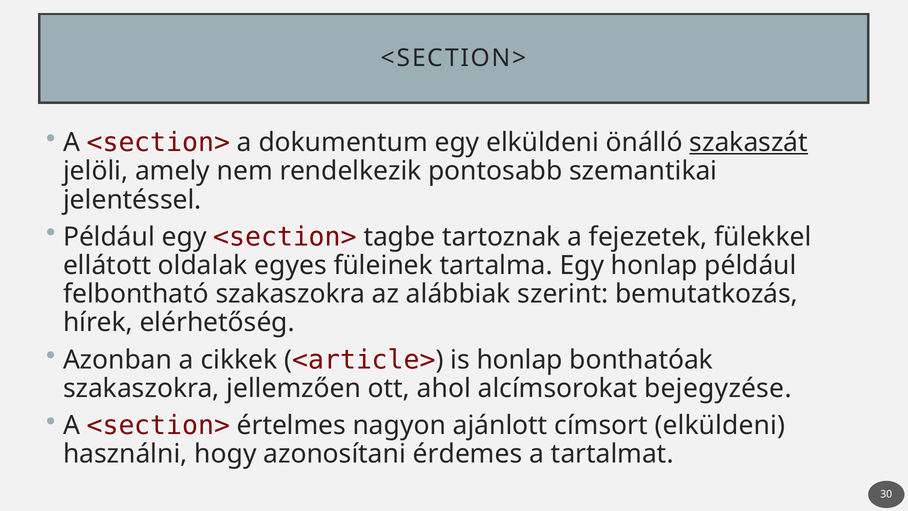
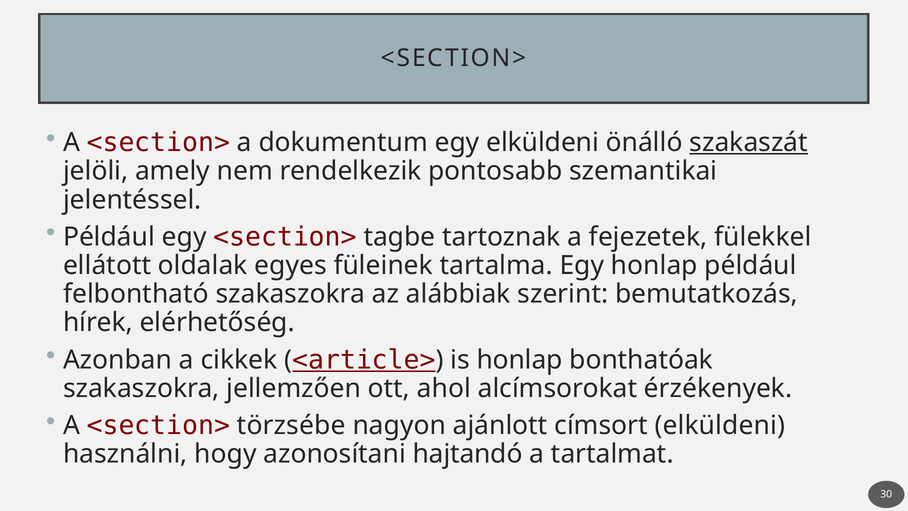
<article> underline: none -> present (364, 360)
bejegyzése: bejegyzése -> érzékenyek (718, 388)
értelmes: értelmes -> törzsébe (291, 425)
érdemes: érdemes -> hajtandó (468, 454)
